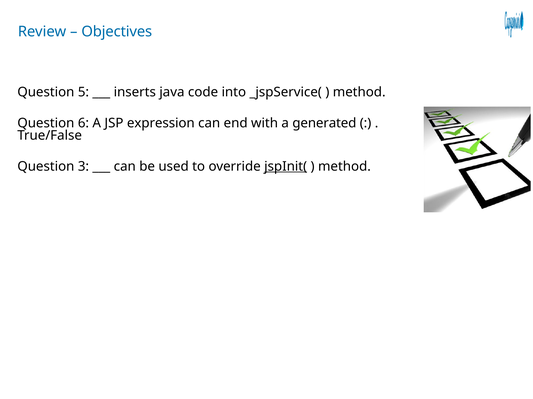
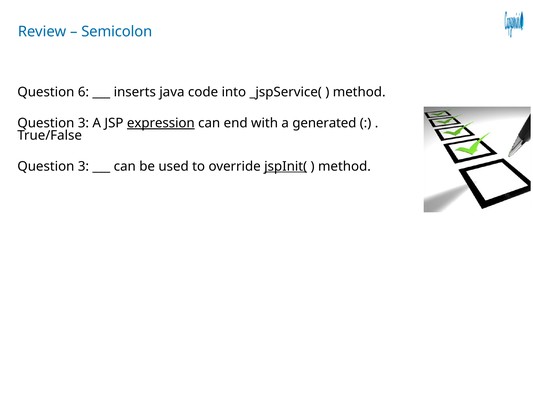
Objectives: Objectives -> Semicolon (117, 32)
5: 5 -> 6 (83, 92)
6: 6 -> 3 (83, 123)
expression underline: none -> present (161, 123)
